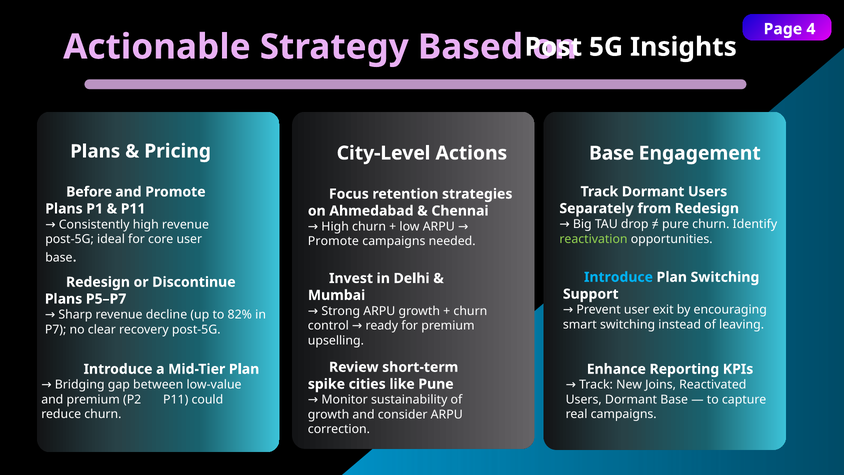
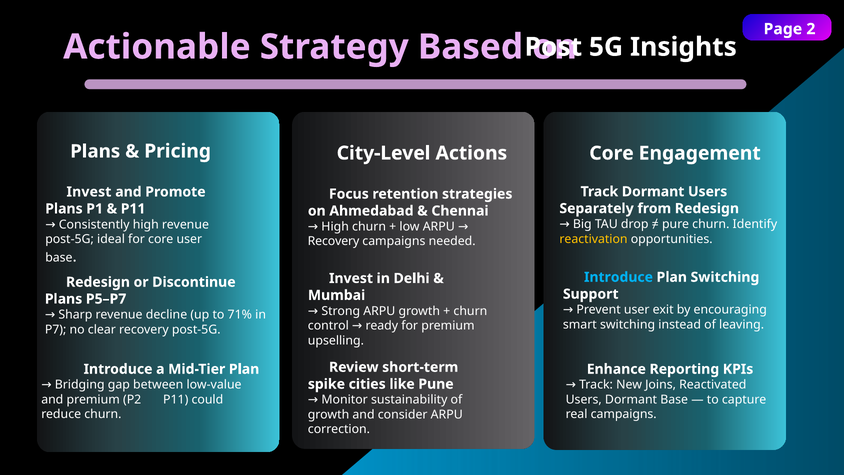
4: 4 -> 2 (811, 29)
Base: Base -> Core (612, 153)
Before: Before -> Invest (89, 192)
reactivation colour: light green -> yellow (593, 239)
Promote: Promote -> Recovery (334, 241)
82%: 82% -> 71% (240, 315)
